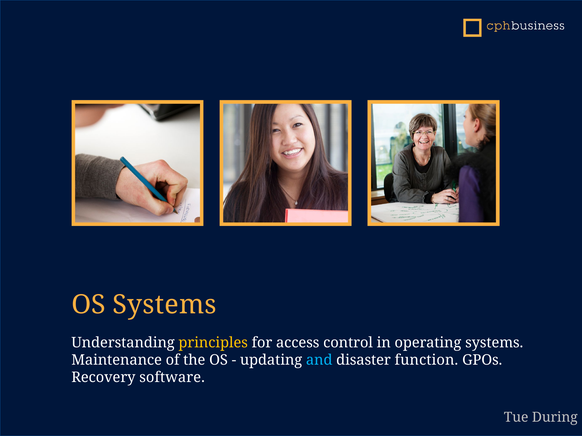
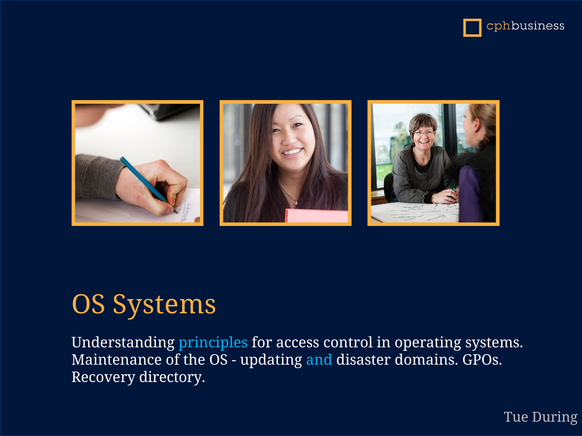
principles colour: yellow -> light blue (213, 343)
function: function -> domains (426, 361)
software: software -> directory (172, 378)
